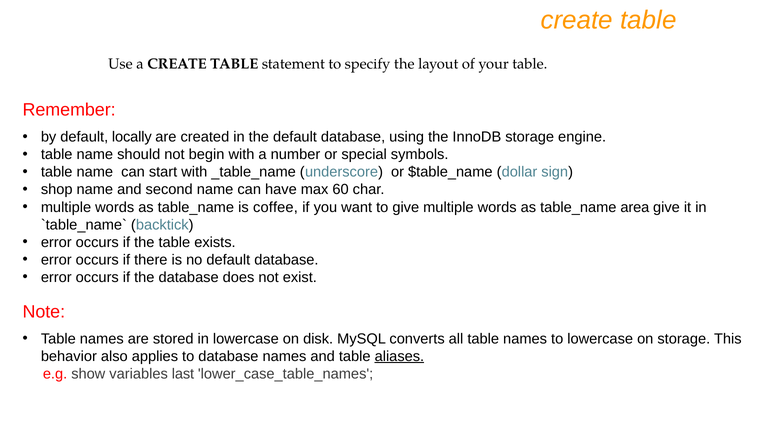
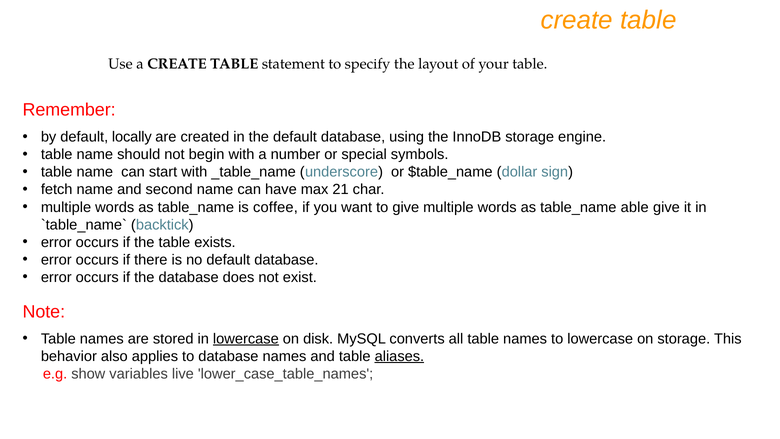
shop: shop -> fetch (57, 190)
60: 60 -> 21 (341, 190)
area: area -> able (635, 207)
lowercase underline: none -> present (246, 339)
last: last -> live (183, 374)
